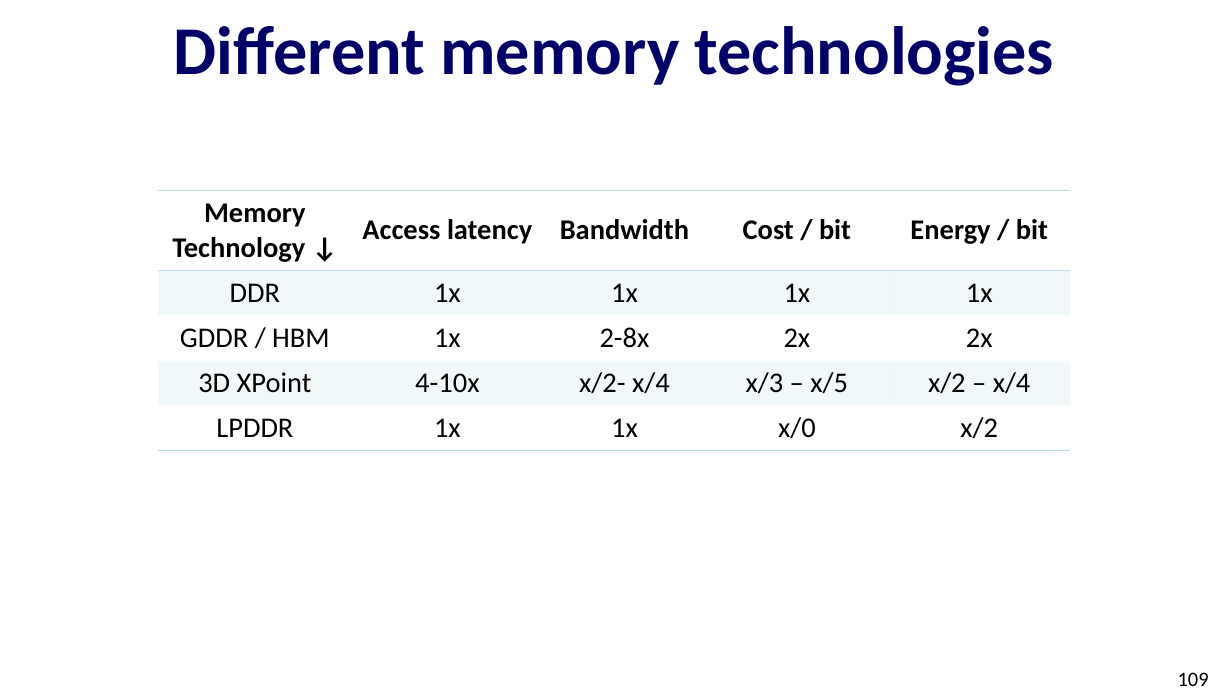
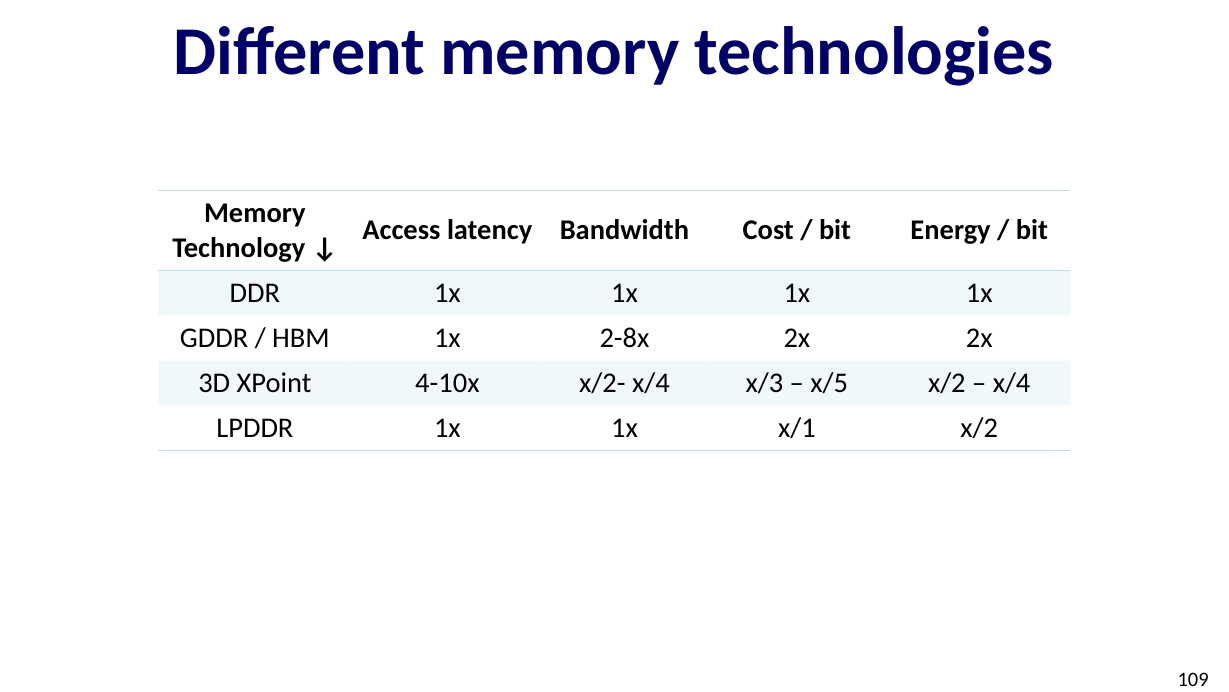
x/0: x/0 -> x/1 (797, 428)
